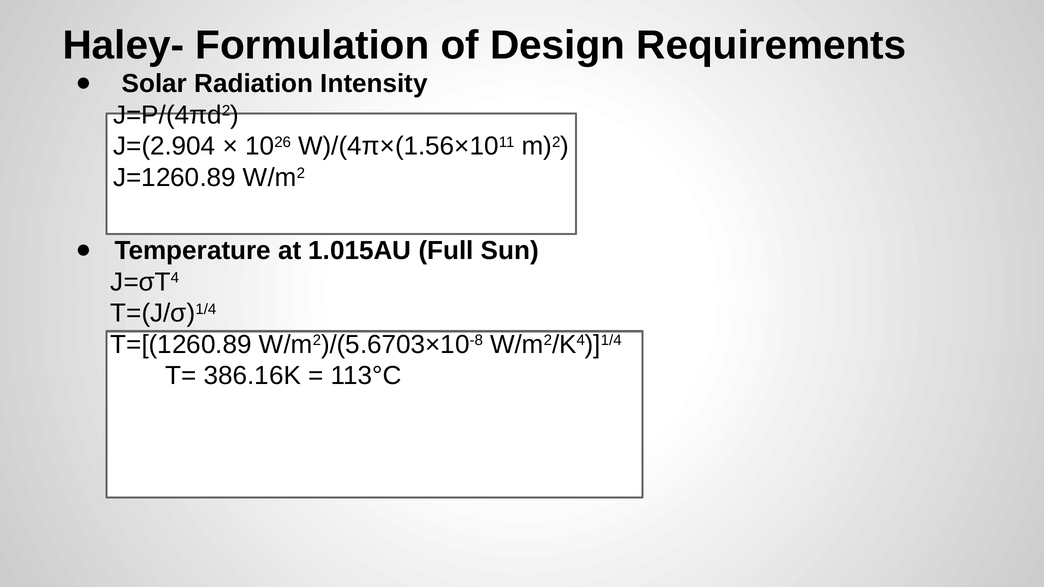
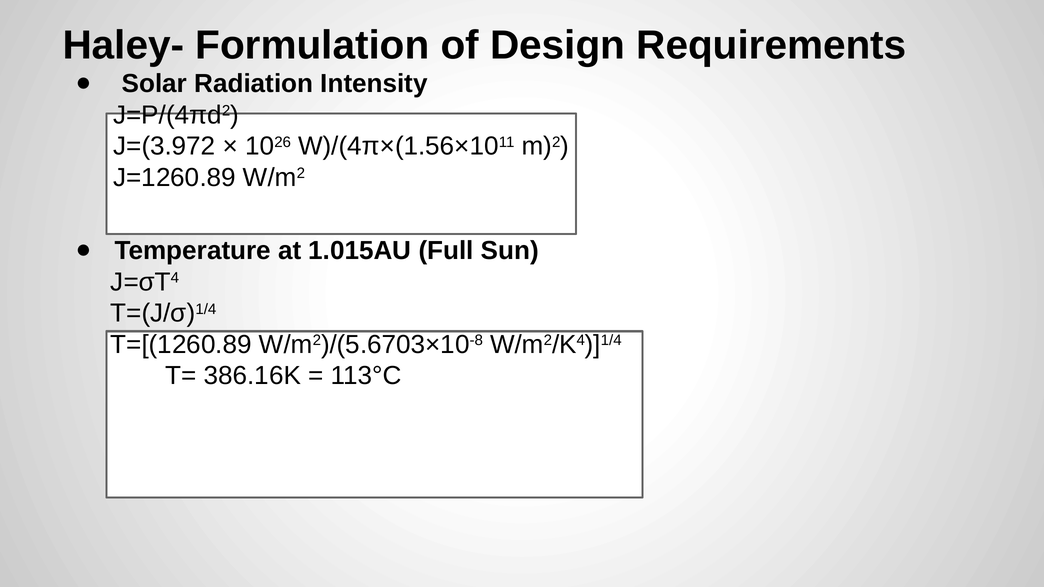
J=(2.904: J=(2.904 -> J=(3.972 (164, 146)
